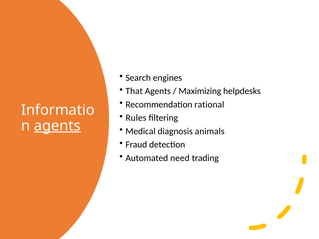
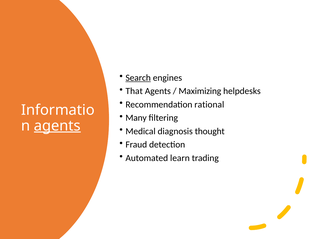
Search underline: none -> present (138, 78)
Rules: Rules -> Many (136, 118)
animals: animals -> thought (210, 131)
need: need -> learn (180, 158)
